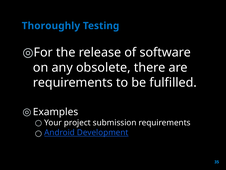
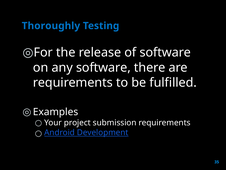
any obsolete: obsolete -> software (103, 67)
